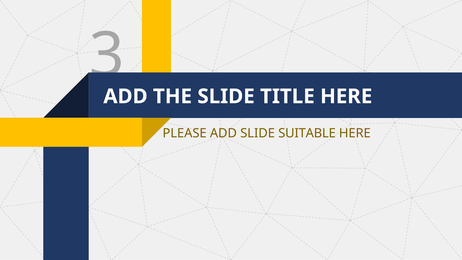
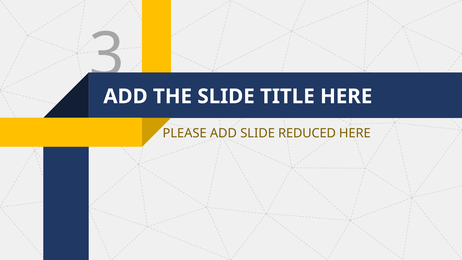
SUITABLE: SUITABLE -> REDUCED (307, 133)
